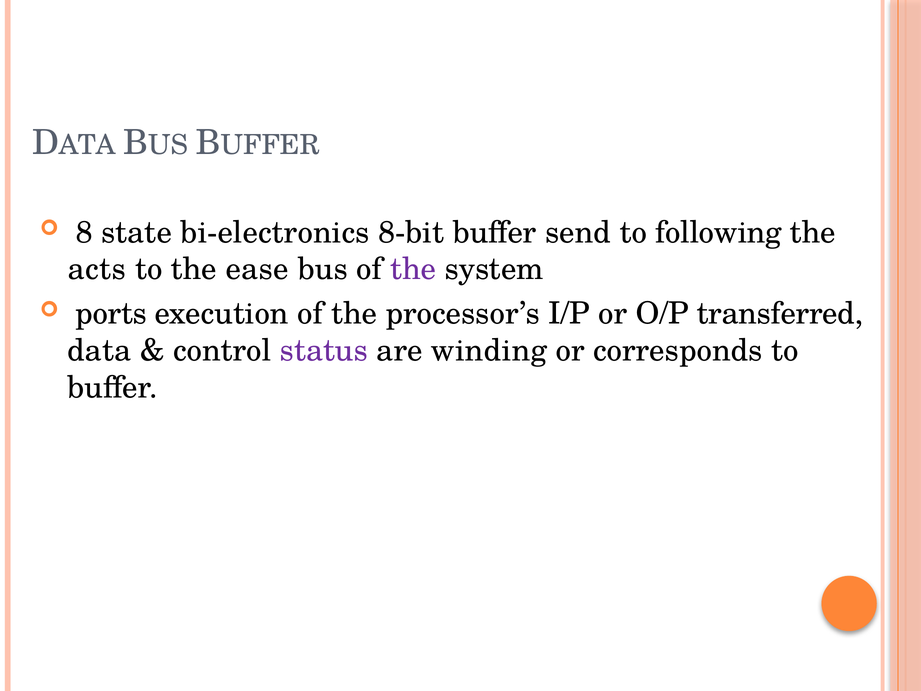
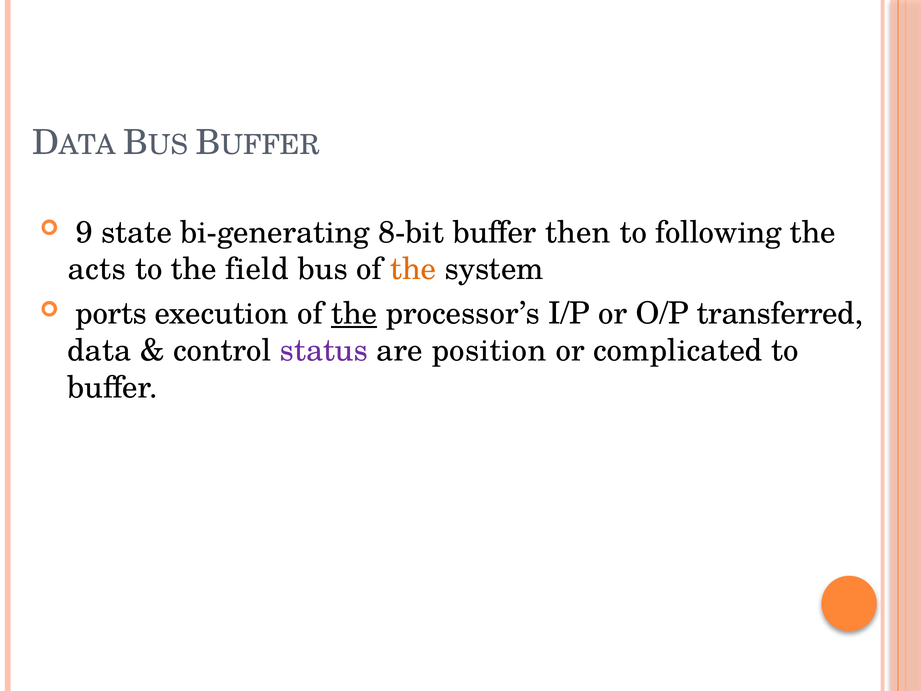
8: 8 -> 9 (84, 232)
bi-electronics: bi-electronics -> bi-generating (275, 232)
send: send -> then (578, 232)
ease: ease -> field (257, 269)
the colour: purple -> orange (413, 269)
the underline: none -> present (354, 314)
winding: winding -> position (489, 351)
corresponds: corresponds -> complicated (678, 351)
